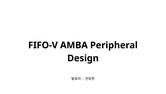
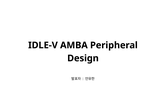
FIFO-V: FIFO-V -> IDLE-V (43, 45)
